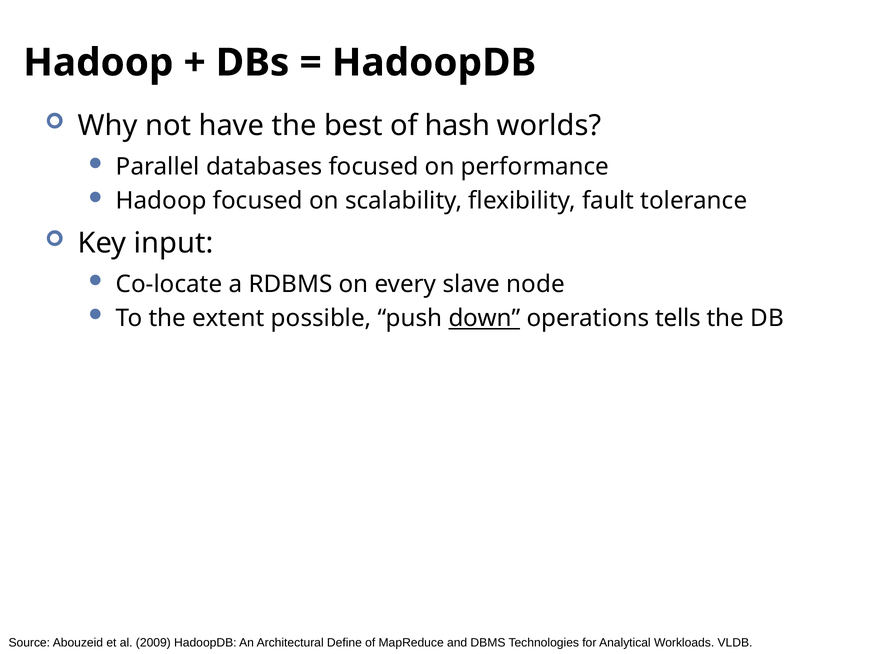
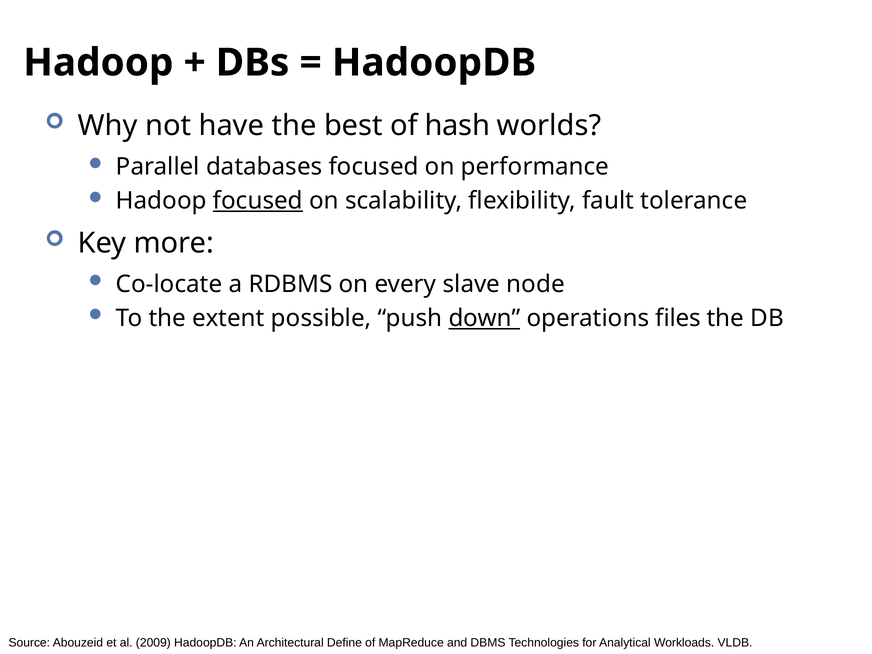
focused underline: none -> present (258, 201)
input: input -> more (174, 243)
tells: tells -> files (678, 318)
